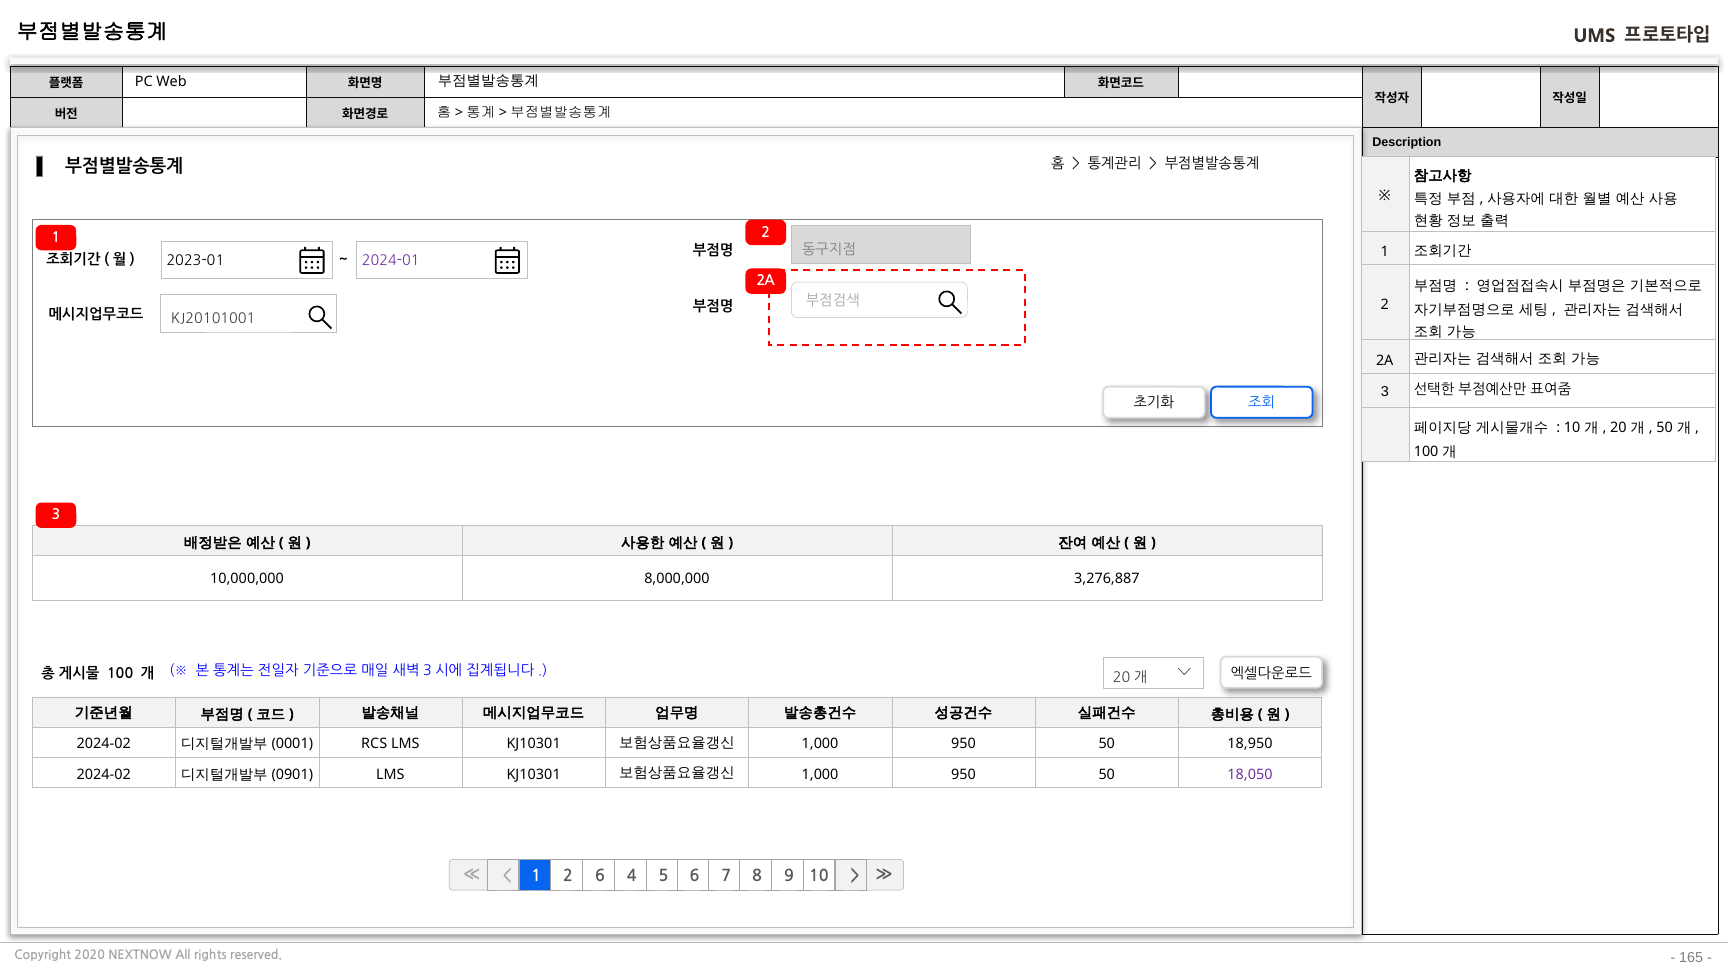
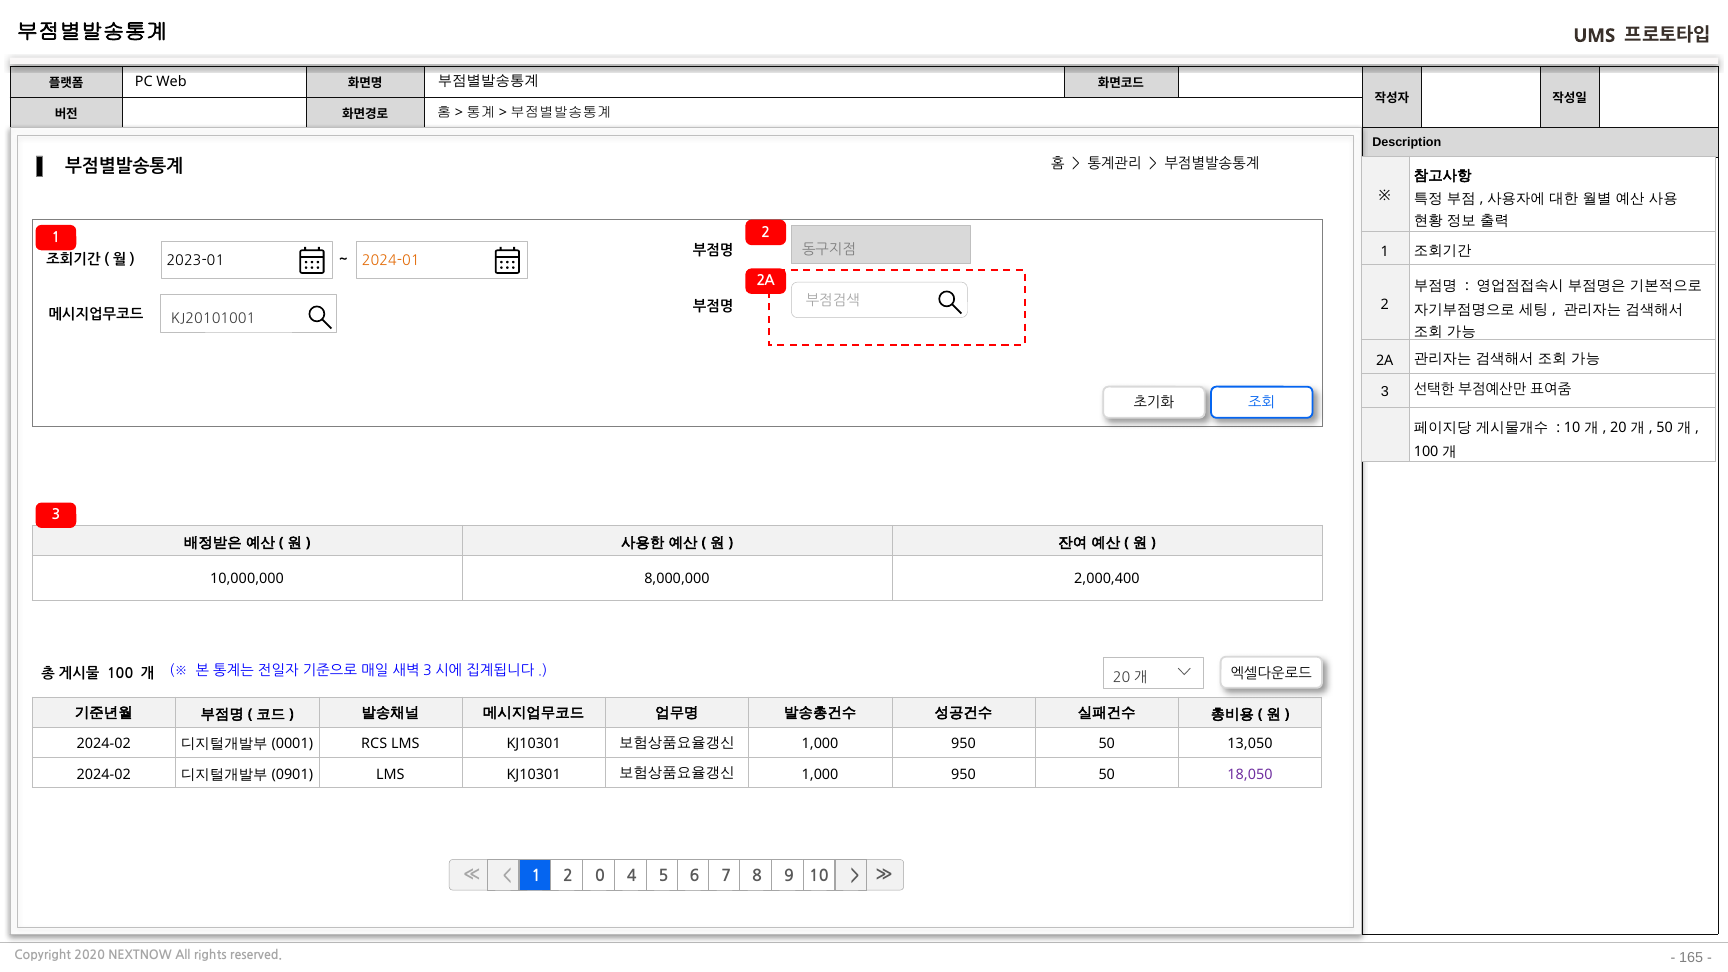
2024-01 colour: purple -> orange (391, 261)
3,276,887: 3,276,887 -> 2,000,400 (1107, 579)
18,950: 18,950 -> 13,050 (1250, 744)
2 6: 6 -> 0 (600, 876)
